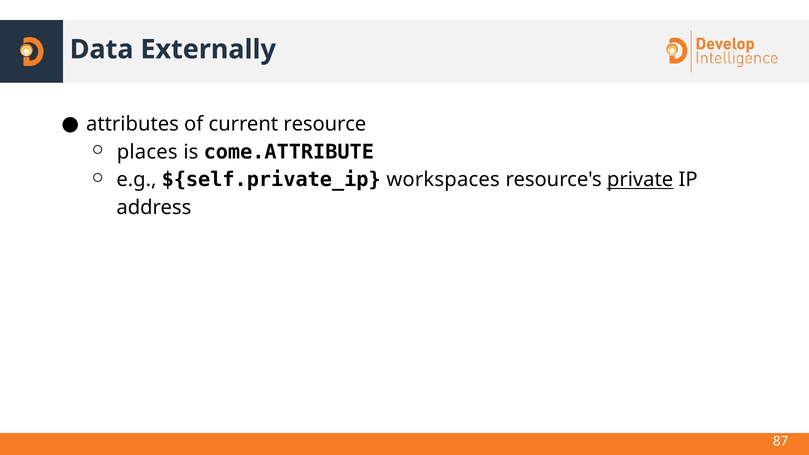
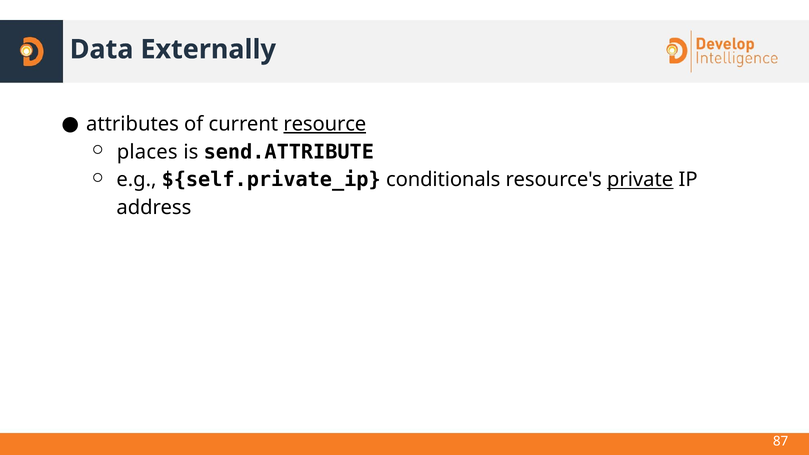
resource underline: none -> present (325, 124)
come.ATTRIBUTE: come.ATTRIBUTE -> send.ATTRIBUTE (289, 152)
workspaces: workspaces -> conditionals (443, 180)
